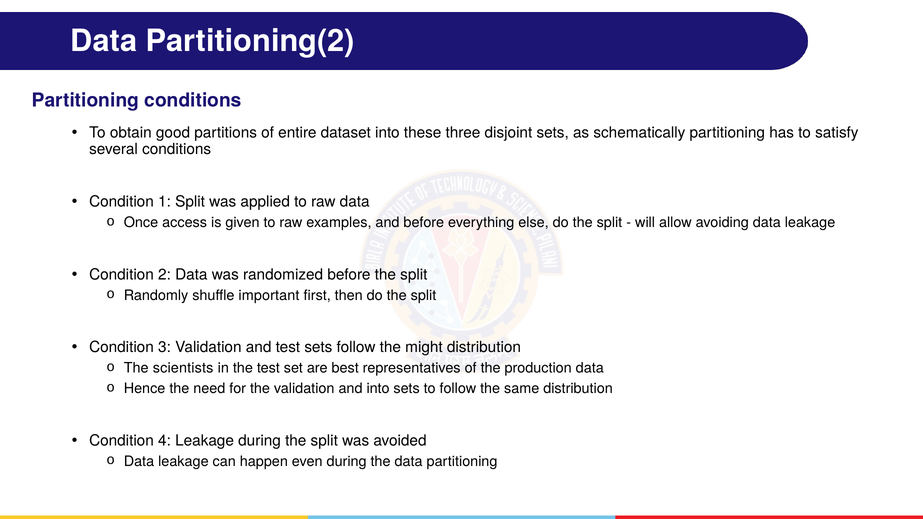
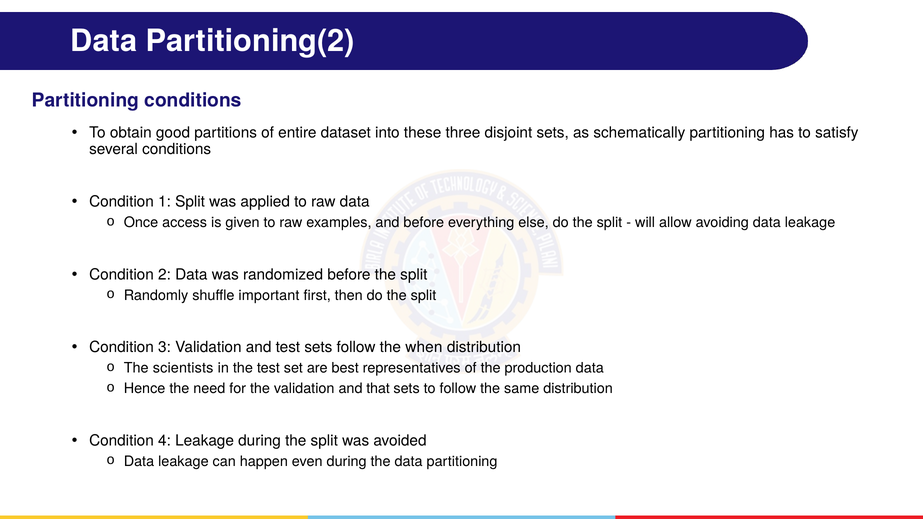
might: might -> when (424, 347)
and into: into -> that (378, 389)
